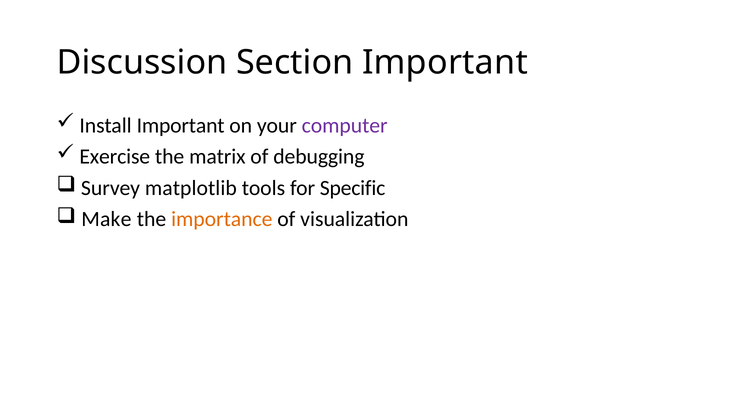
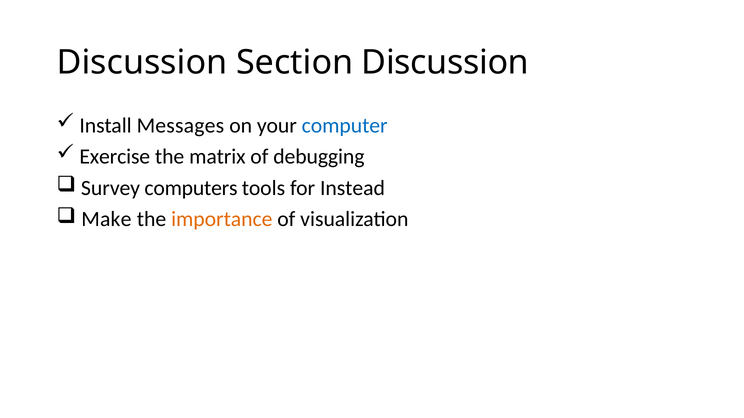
Section Important: Important -> Discussion (445, 62)
Install Important: Important -> Messages (180, 126)
computer colour: purple -> blue (345, 126)
matplotlib: matplotlib -> computers (191, 188)
Specific: Specific -> Instead (352, 188)
